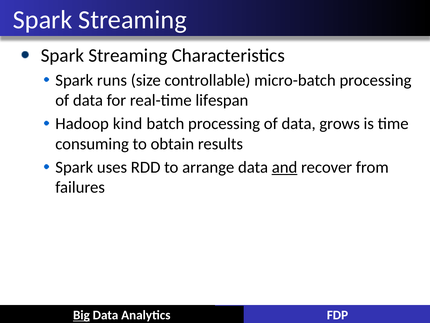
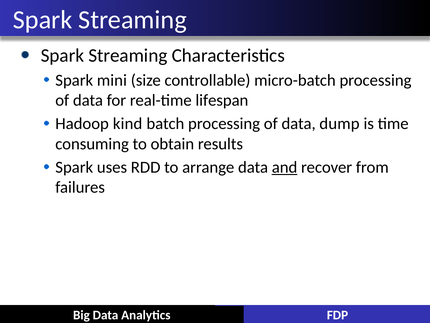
runs: runs -> mini (112, 80)
grows: grows -> dump (340, 124)
Big underline: present -> none (81, 315)
